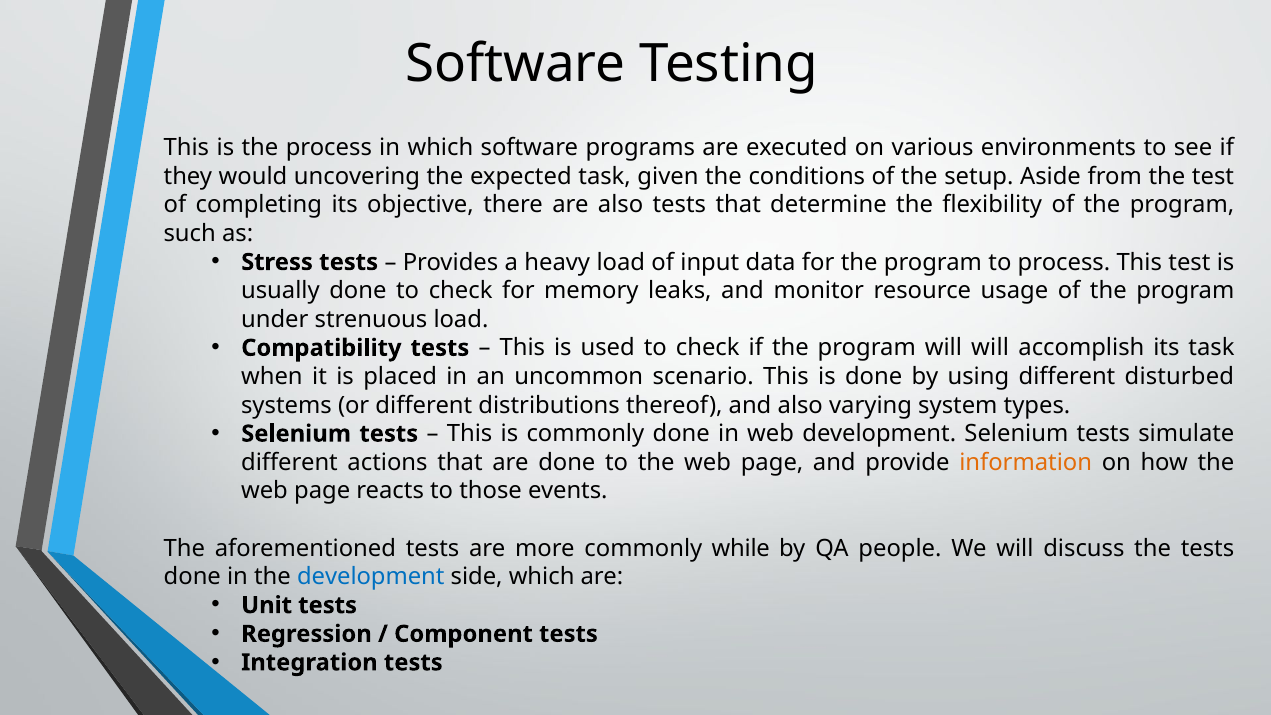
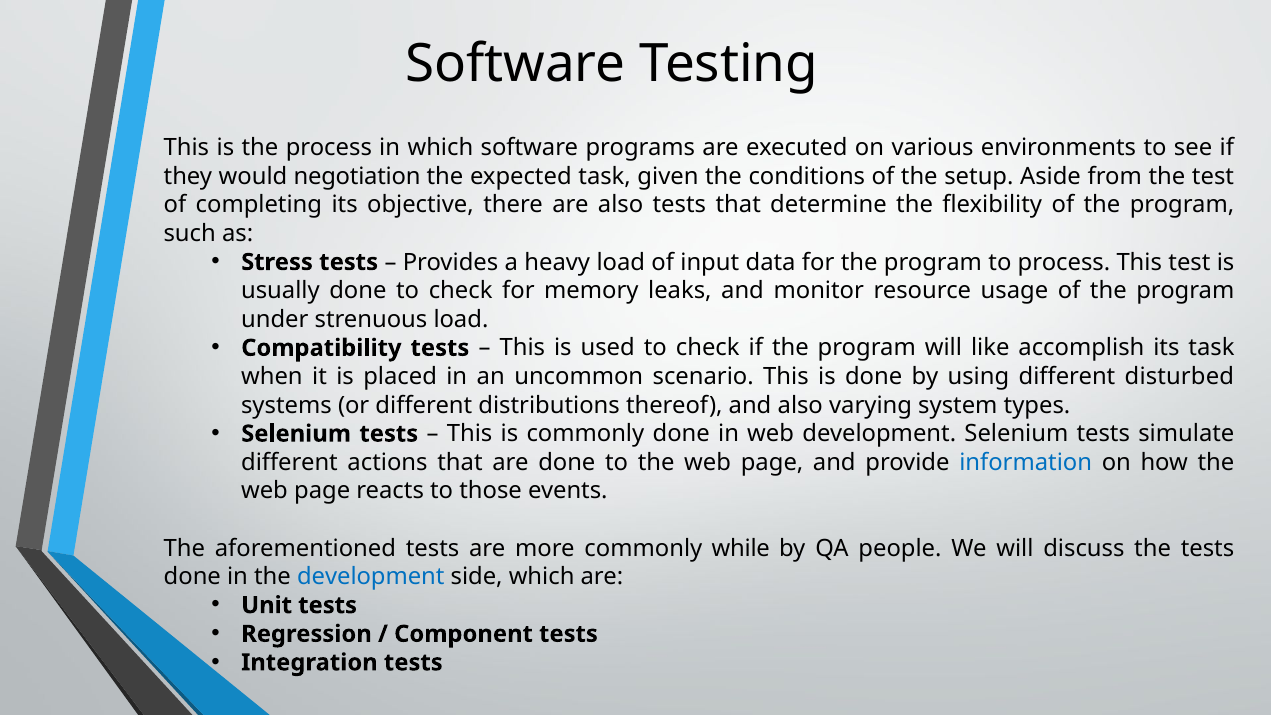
uncovering: uncovering -> negotiation (357, 176)
will will: will -> like (990, 348)
information colour: orange -> blue (1026, 462)
